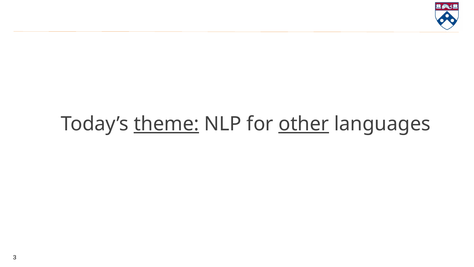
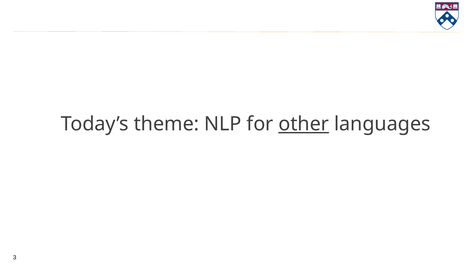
theme underline: present -> none (166, 124)
